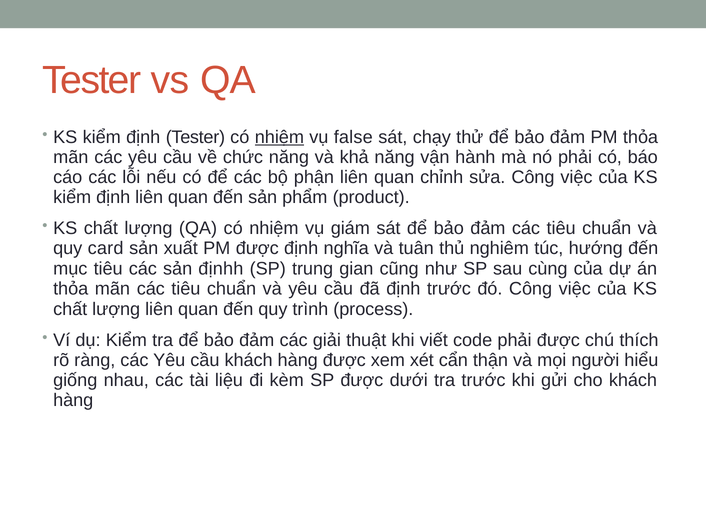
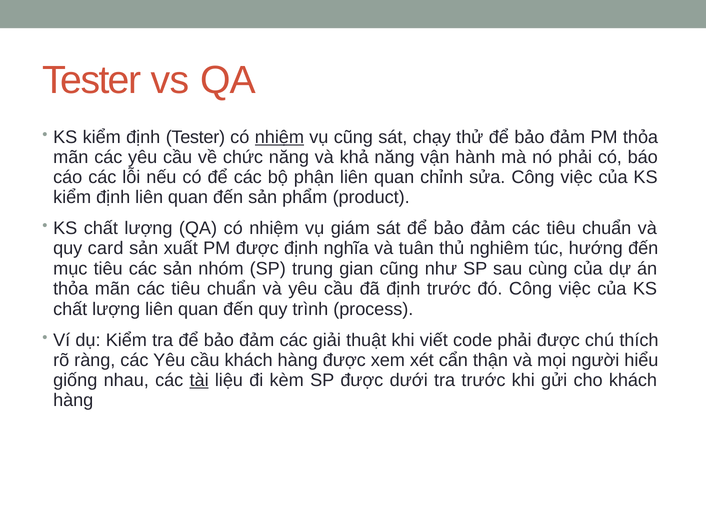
vụ false: false -> cũng (353, 137)
địnhh: địnhh -> nhóm (221, 268)
tài underline: none -> present (199, 380)
